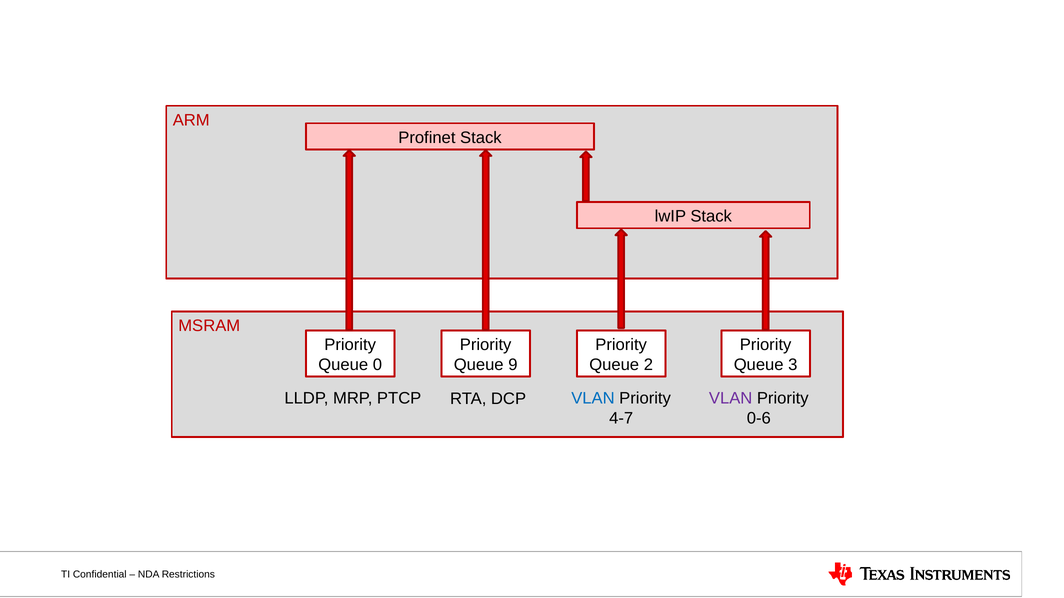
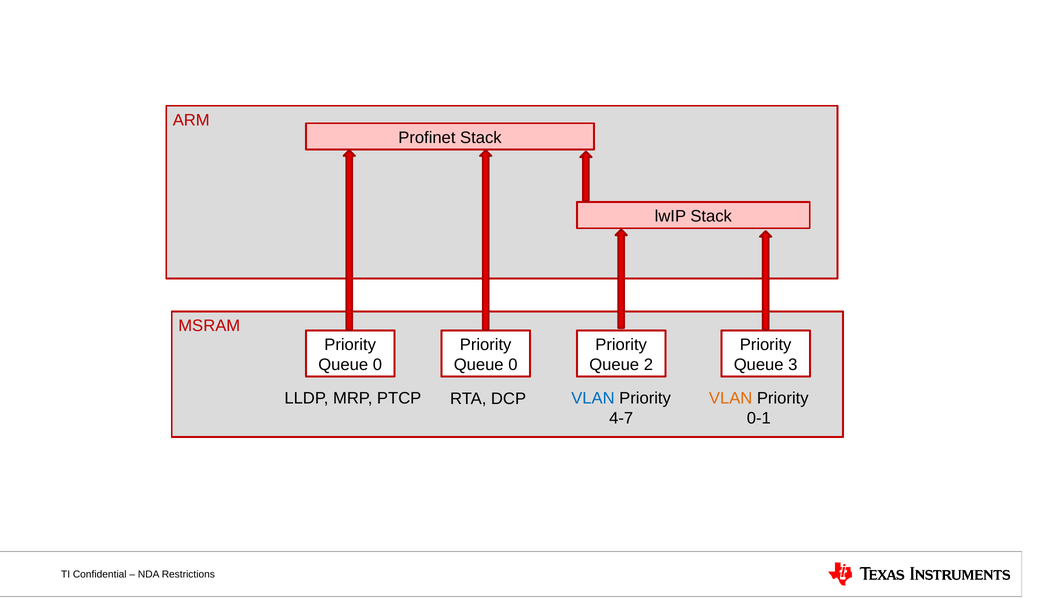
9: 9 -> 0 (513, 365)
VLAN colour: purple -> orange (731, 398)
0-6: 0-6 -> 0-1 (759, 418)
